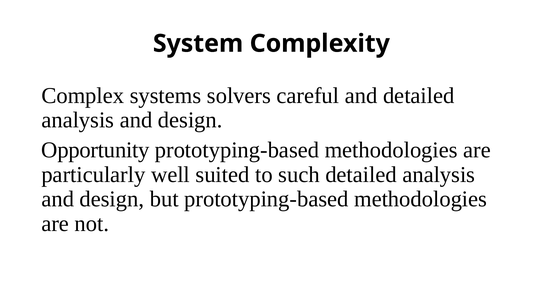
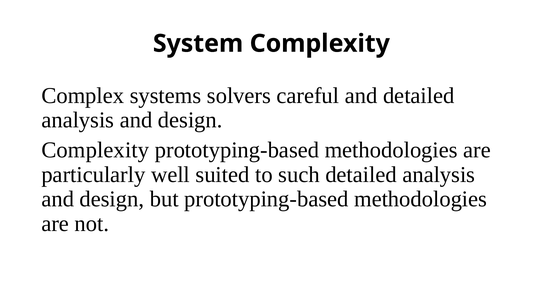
Opportunity: Opportunity -> Complexity (95, 150)
